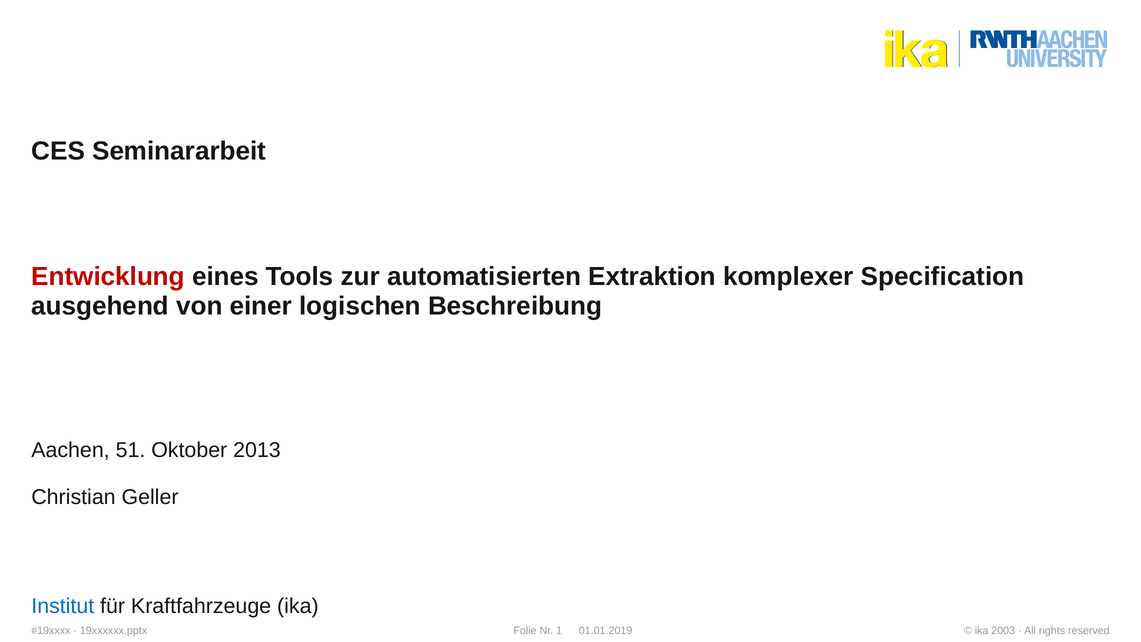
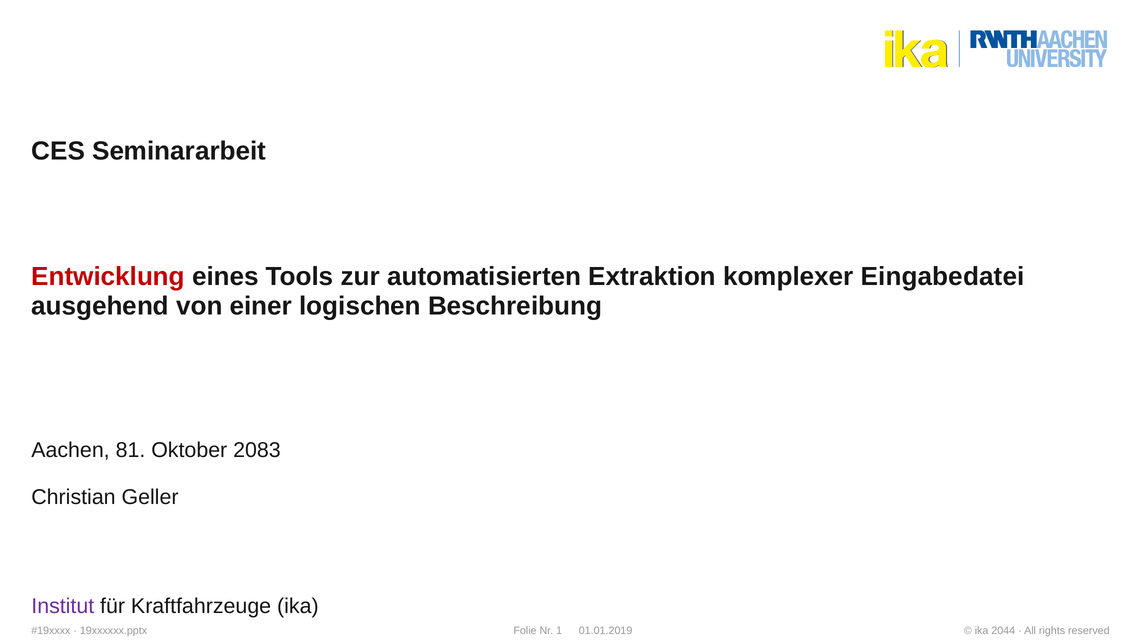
Specification: Specification -> Eingabedatei (943, 276)
51: 51 -> 81 (130, 450)
2013: 2013 -> 2083 (257, 450)
Institut colour: blue -> purple (63, 606)
2003: 2003 -> 2044 (1003, 630)
